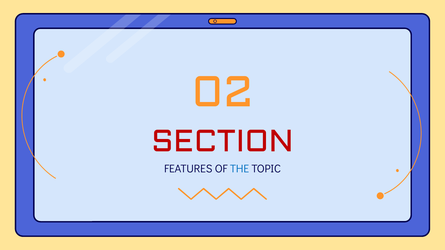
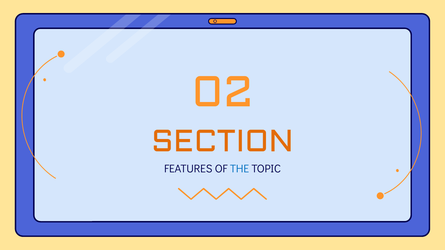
SECTION colour: red -> orange (222, 142)
